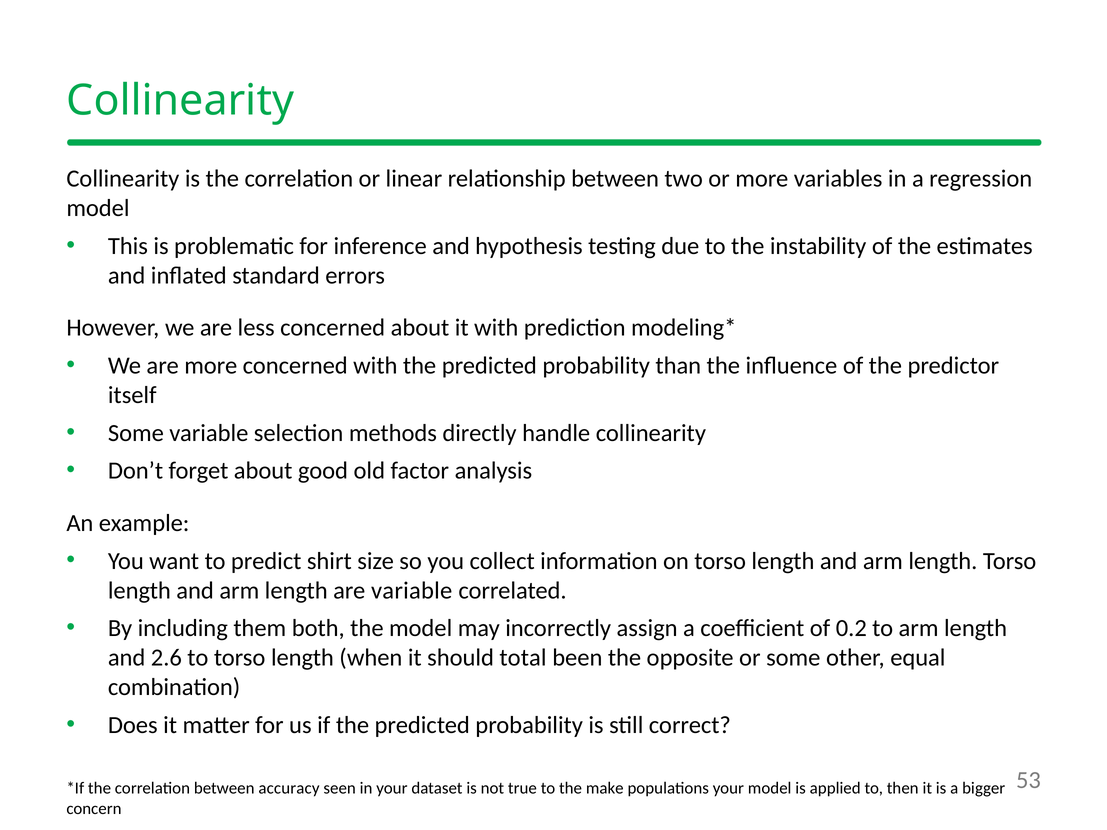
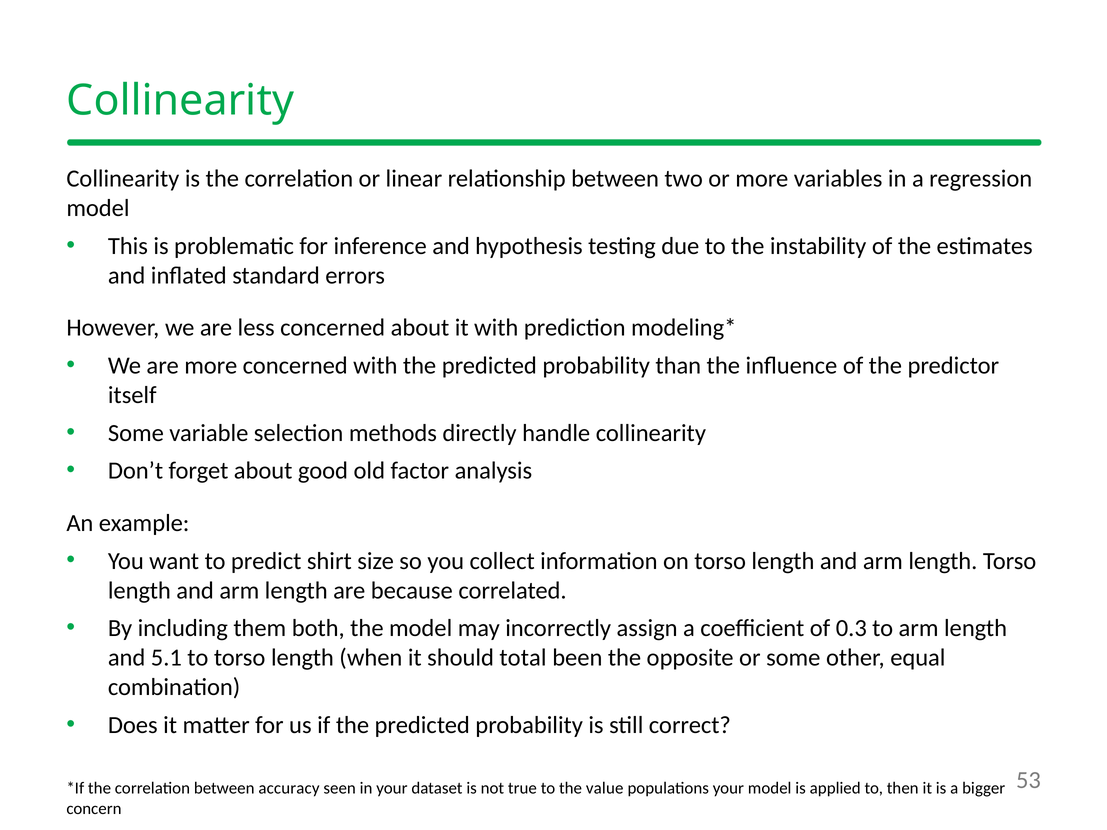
are variable: variable -> because (412, 591)
0.2: 0.2 -> 0.3 (851, 628)
2.6: 2.6 -> 5.1 (166, 658)
make: make -> value (605, 788)
